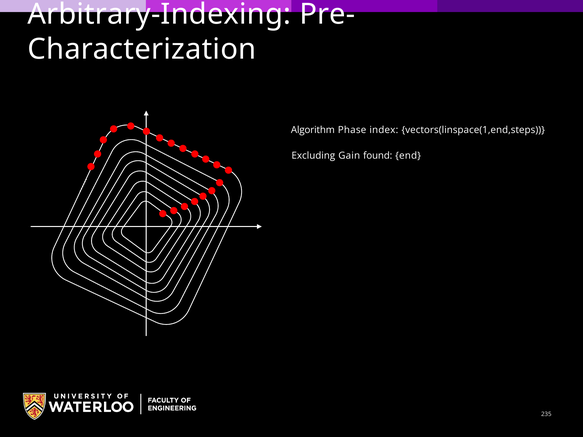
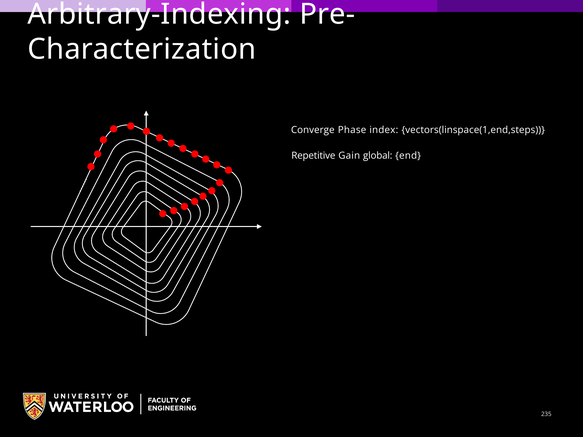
Algorithm: Algorithm -> Converge (313, 130)
Excluding: Excluding -> Repetitive (313, 156)
found: found -> global (378, 156)
